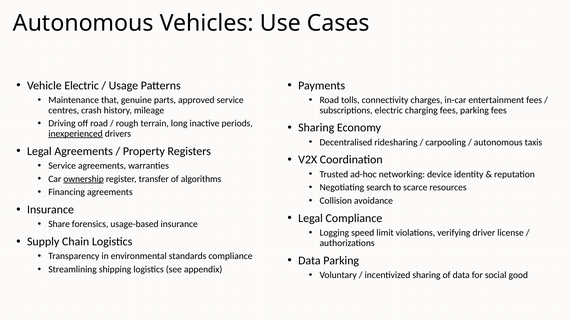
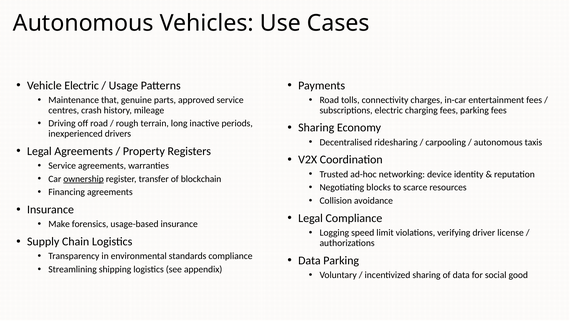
inexperienced underline: present -> none (76, 133)
algorithms: algorithms -> blockchain (201, 179)
search: search -> blocks (379, 187)
Share: Share -> Make (59, 224)
